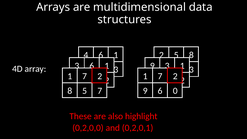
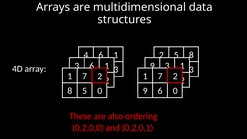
5 7: 7 -> 0 (100, 91)
highlight: highlight -> ordering (141, 116)
